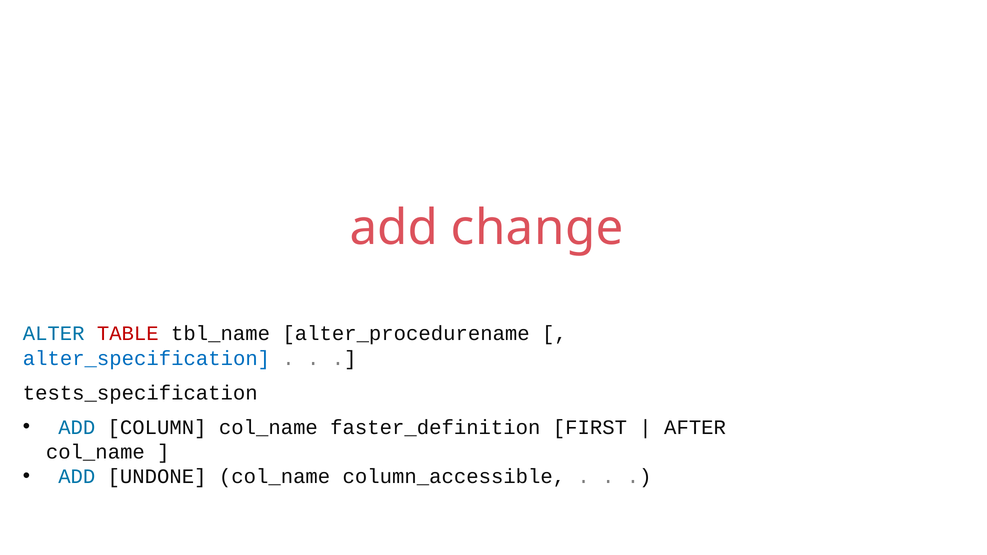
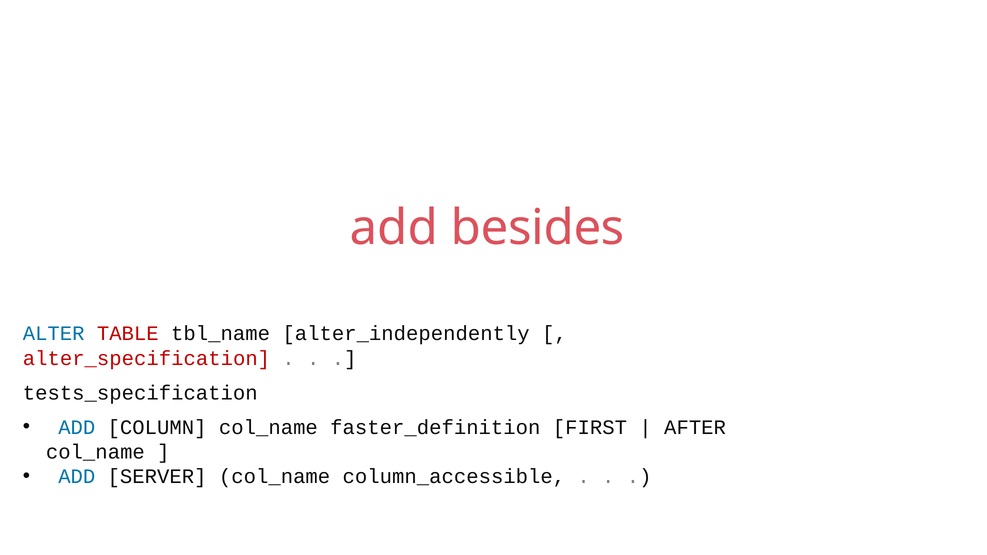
change: change -> besides (538, 228)
alter_procedurename: alter_procedurename -> alter_independently (406, 334)
alter_specification colour: blue -> red (146, 358)
UNDONE: UNDONE -> SERVER (157, 477)
